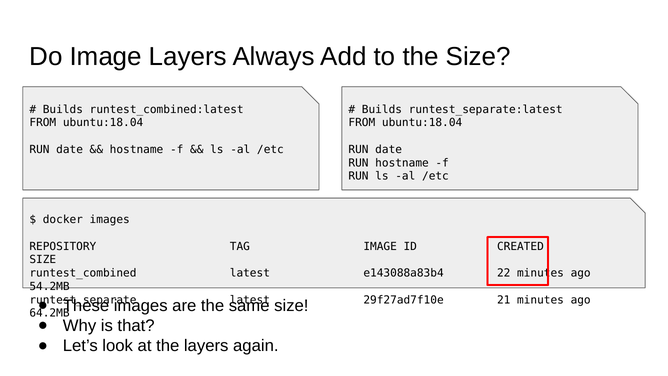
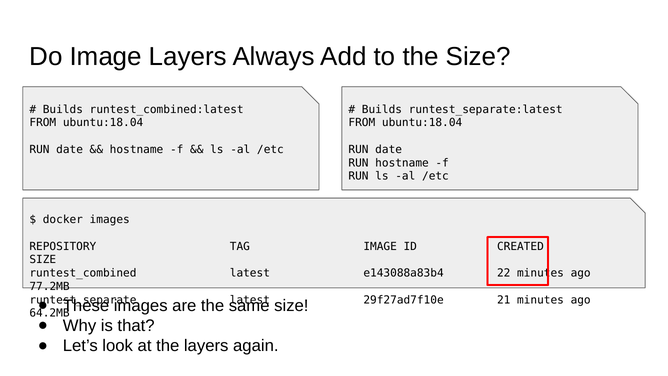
54.2MB: 54.2MB -> 77.2MB (50, 286)
